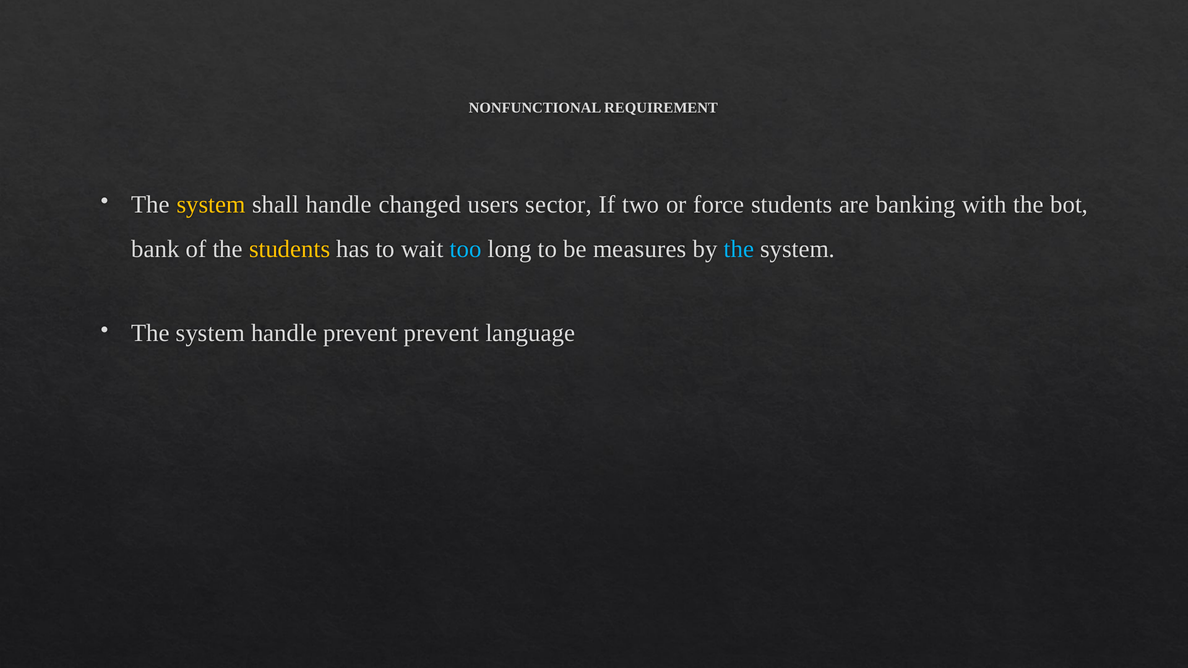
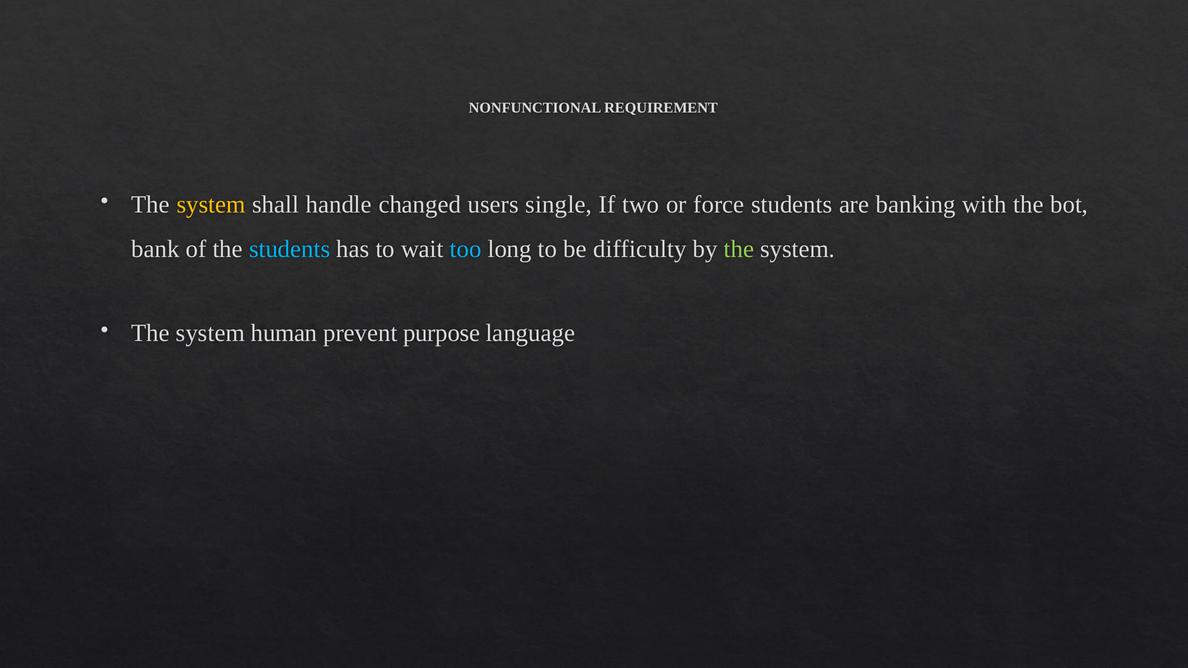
sector: sector -> single (559, 205)
students colour: yellow -> light blue (290, 249)
measures: measures -> difficulty (640, 249)
the colour: light blue -> light green (739, 249)
system handle: handle -> human (284, 333)
prevent prevent: prevent -> purpose (442, 333)
